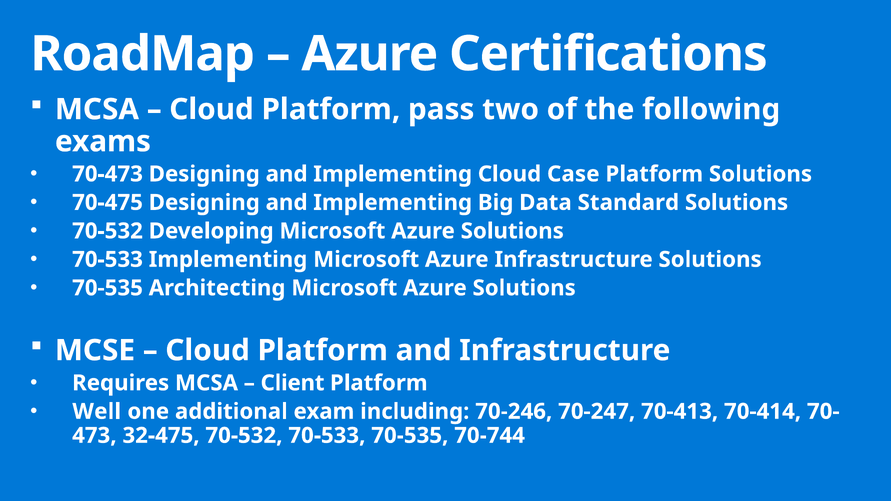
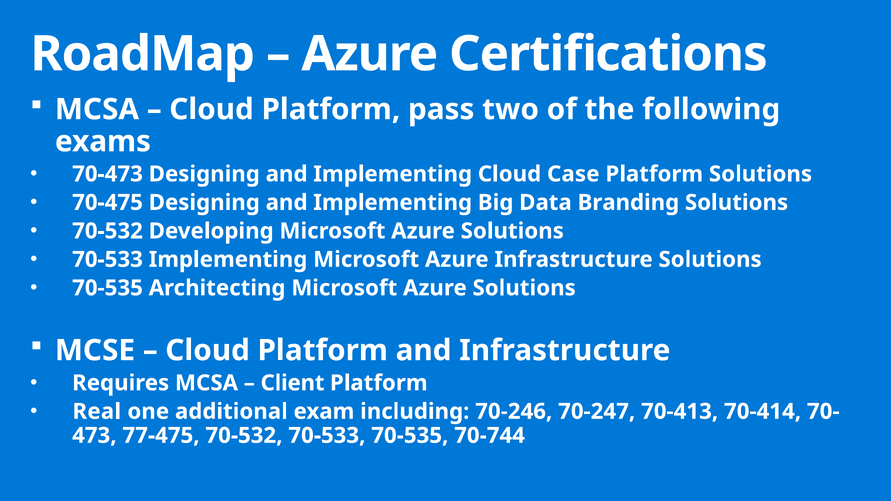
Standard: Standard -> Branding (628, 203)
Well: Well -> Real (97, 412)
32-475: 32-475 -> 77-475 (161, 436)
